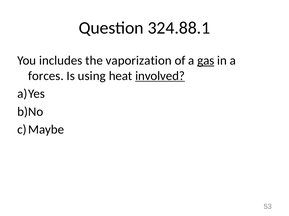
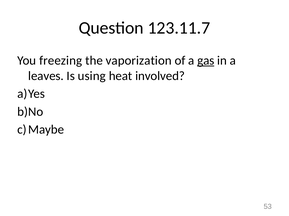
324.88.1: 324.88.1 -> 123.11.7 (179, 28)
includes: includes -> freezing (61, 61)
forces: forces -> leaves (46, 76)
involved underline: present -> none (160, 76)
